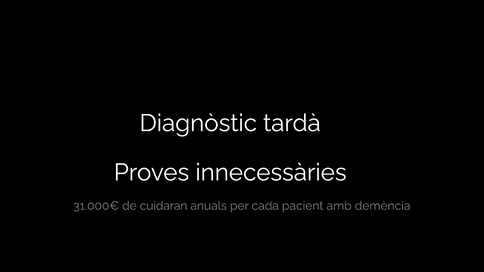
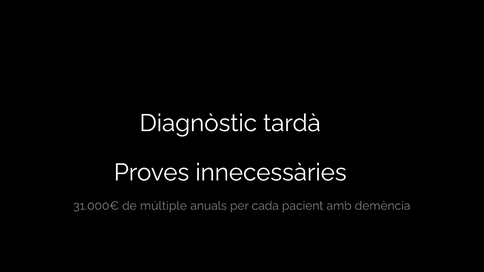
cuidaran: cuidaran -> múltiple (163, 206)
